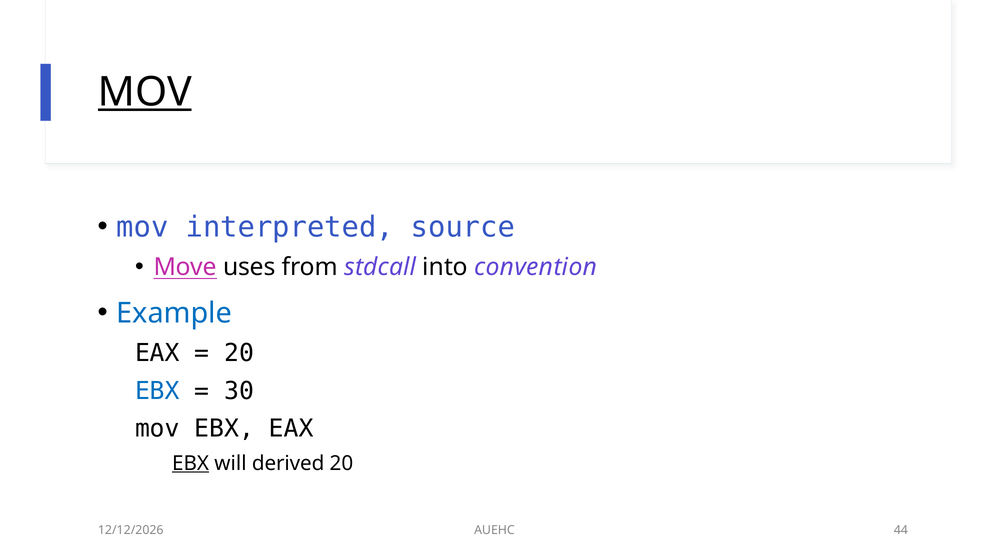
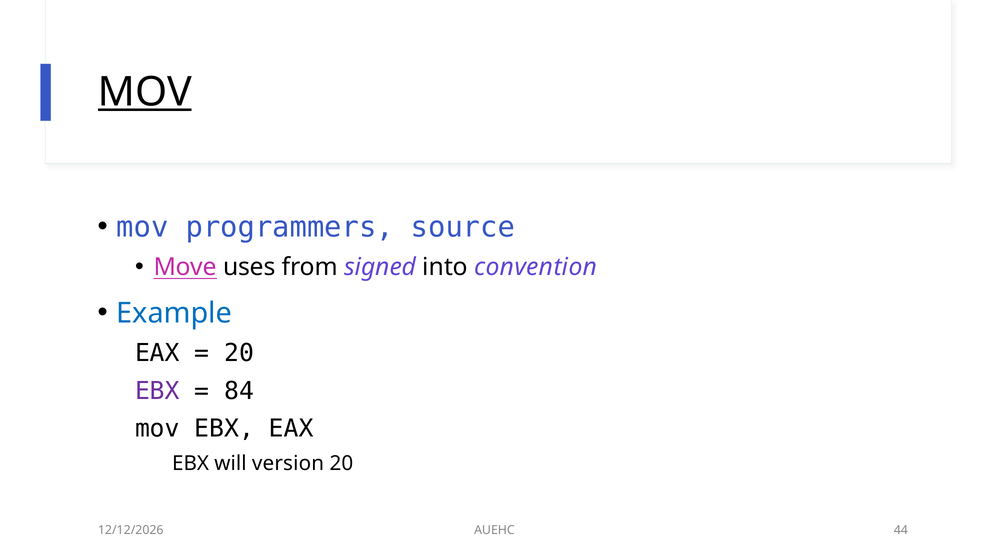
interpreted: interpreted -> programmers (290, 227)
stdcall: stdcall -> signed (380, 267)
EBX colour: blue -> purple (157, 391)
30: 30 -> 84 (239, 391)
EBX underline: present -> none (191, 463)
derived: derived -> version (288, 463)
